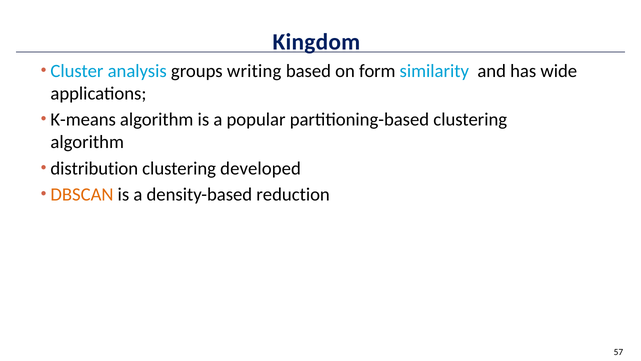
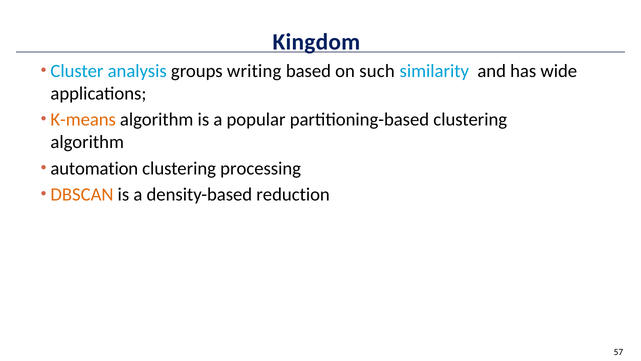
form: form -> such (377, 71)
K-means colour: black -> orange (83, 120)
distribution: distribution -> automation (94, 168)
developed: developed -> processing (261, 168)
